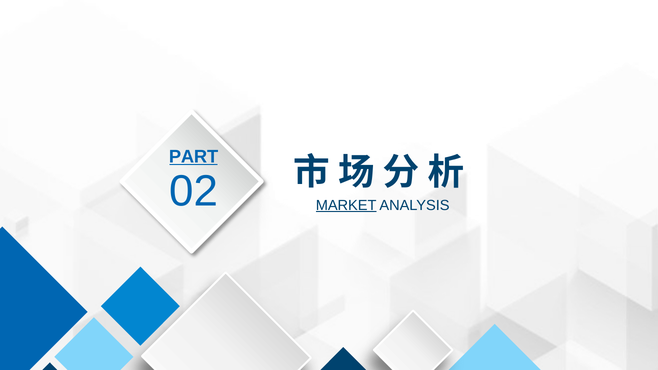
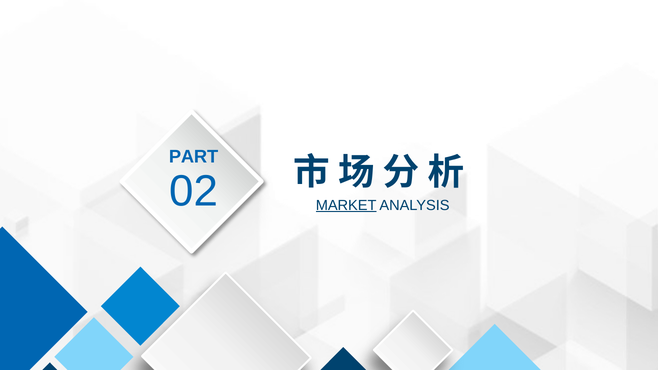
PART underline: present -> none (194, 157)
